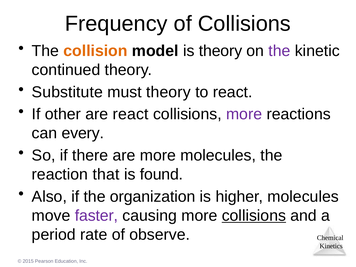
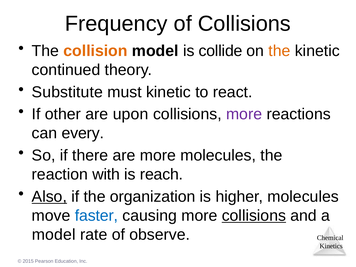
is theory: theory -> collide (221, 51)
the colour: purple -> orange (279, 51)
must theory: theory -> kinetic (168, 92)
are react: react -> upon (131, 114)
that: that -> with (106, 174)
found: found -> reach (161, 174)
Also underline: none -> present (49, 197)
faster colour: purple -> blue (96, 216)
period: period -> model (54, 235)
